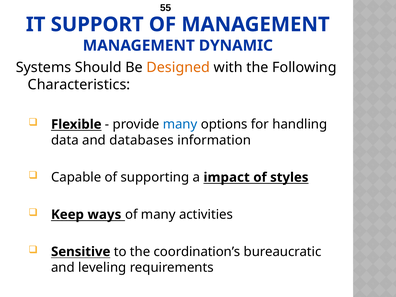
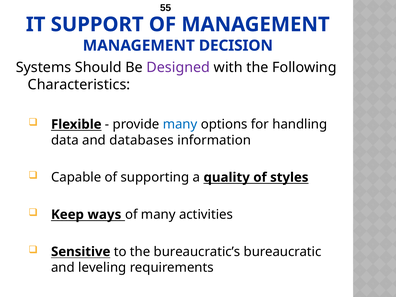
DYNAMIC: DYNAMIC -> DECISION (236, 46)
Designed colour: orange -> purple (178, 67)
impact: impact -> quality (227, 177)
coordination’s: coordination’s -> bureaucratic’s (197, 252)
